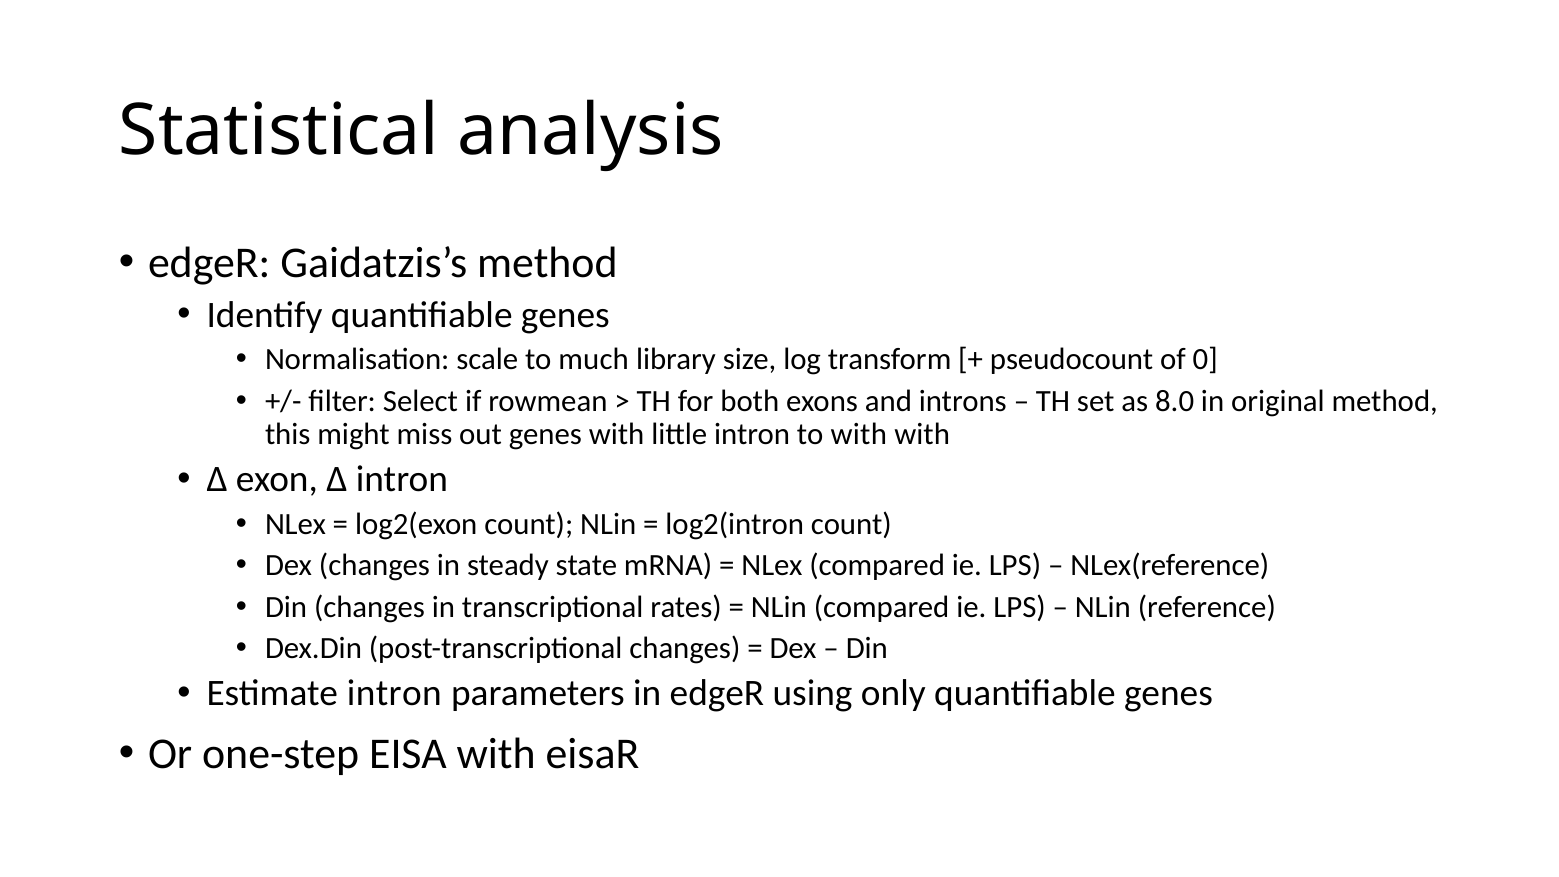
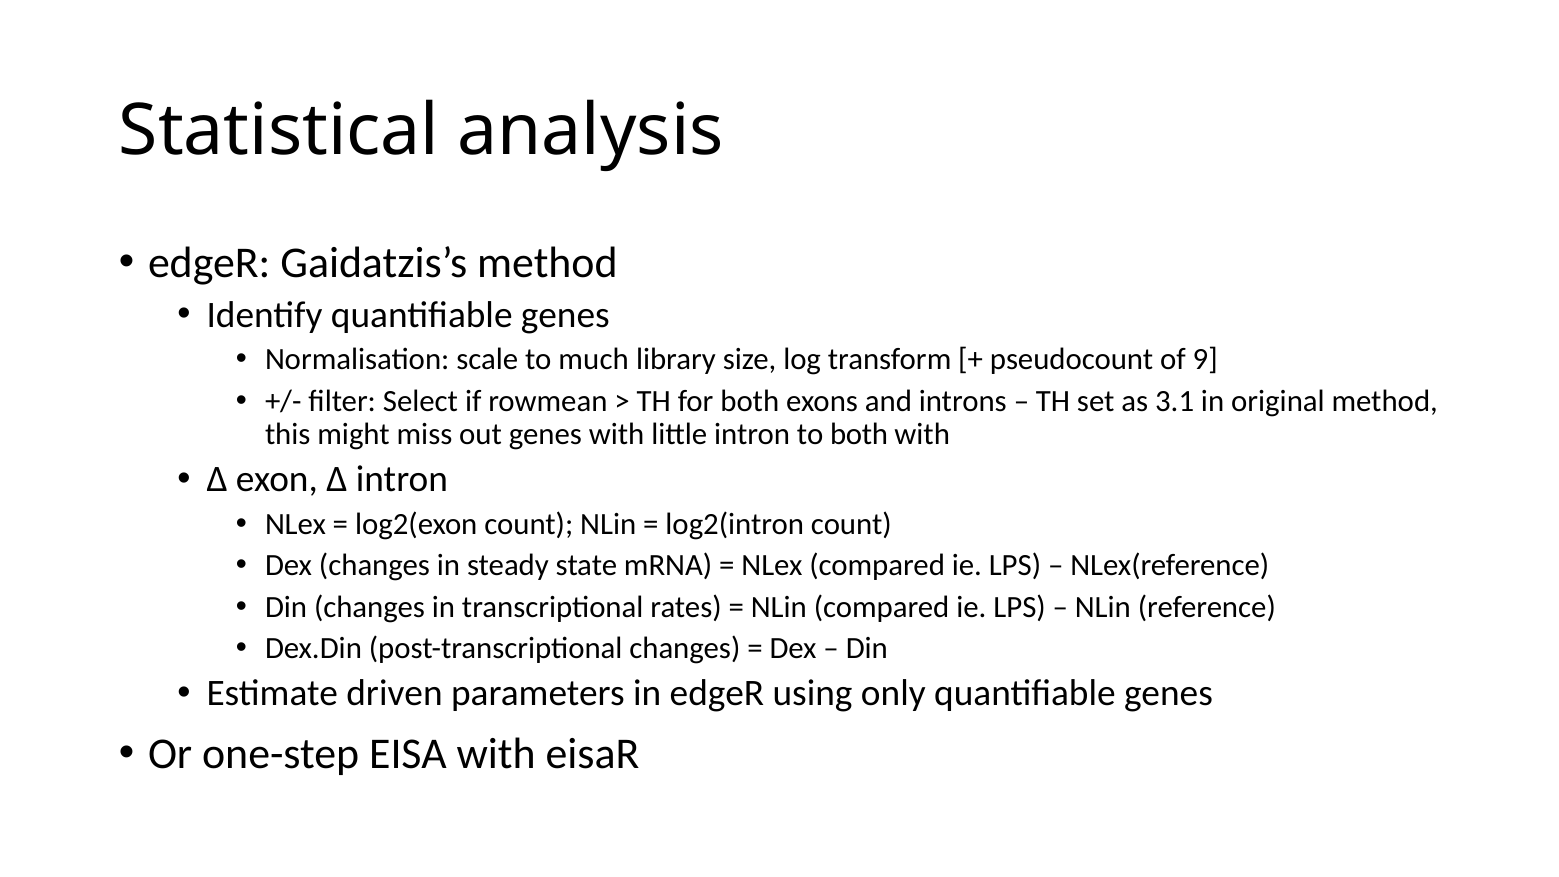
0: 0 -> 9 (1205, 360)
8.0: 8.0 -> 3.1 (1175, 401)
to with: with -> both (859, 434)
Estimate intron: intron -> driven (394, 694)
